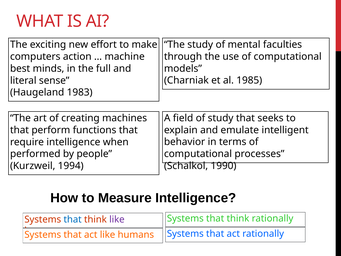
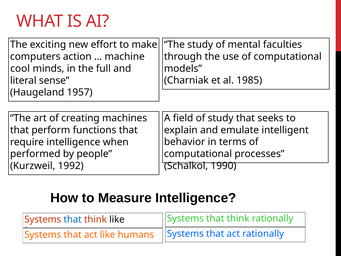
best: best -> cool (20, 68)
1983: 1983 -> 1957 (80, 92)
1994: 1994 -> 1992 (71, 166)
like colour: purple -> black (117, 219)
